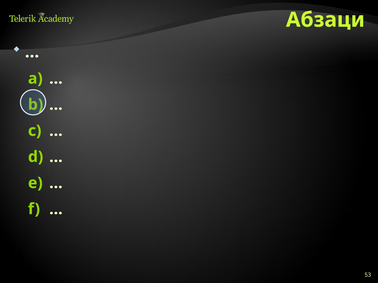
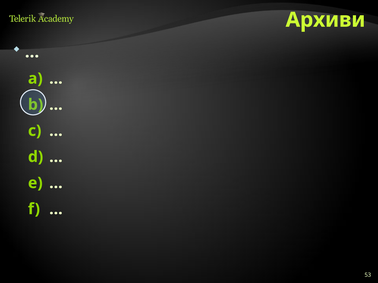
Абзаци: Абзаци -> Архиви (325, 20)
